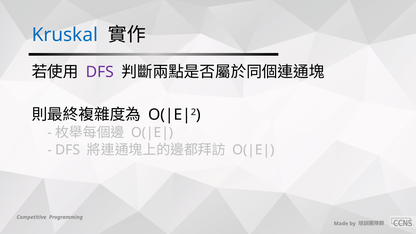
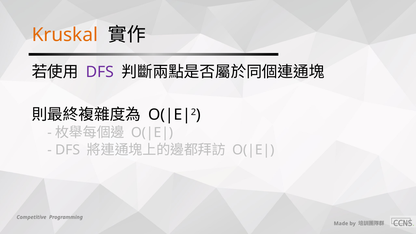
Kruskal colour: blue -> orange (65, 35)
